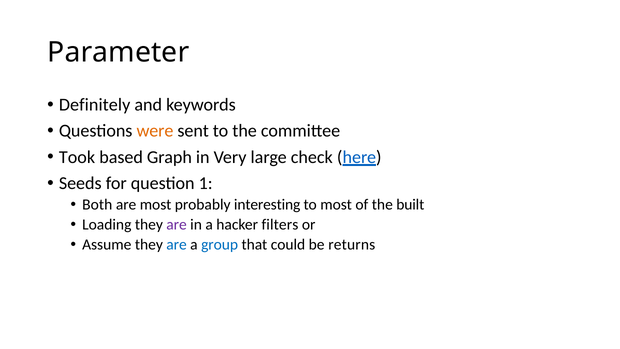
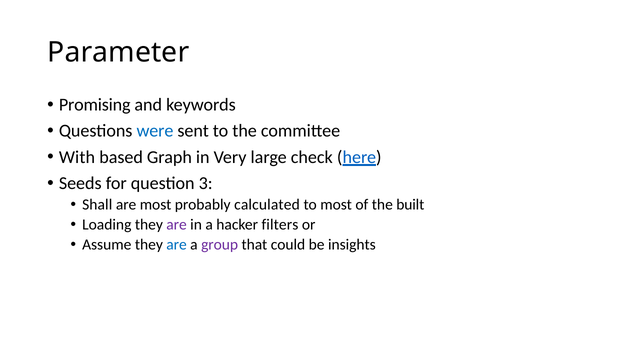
Definitely: Definitely -> Promising (95, 105)
were colour: orange -> blue (155, 131)
Took: Took -> With (77, 157)
1: 1 -> 3 (206, 183)
Both: Both -> Shall (97, 205)
interesting: interesting -> calculated (267, 205)
group colour: blue -> purple (220, 244)
returns: returns -> insights (352, 244)
